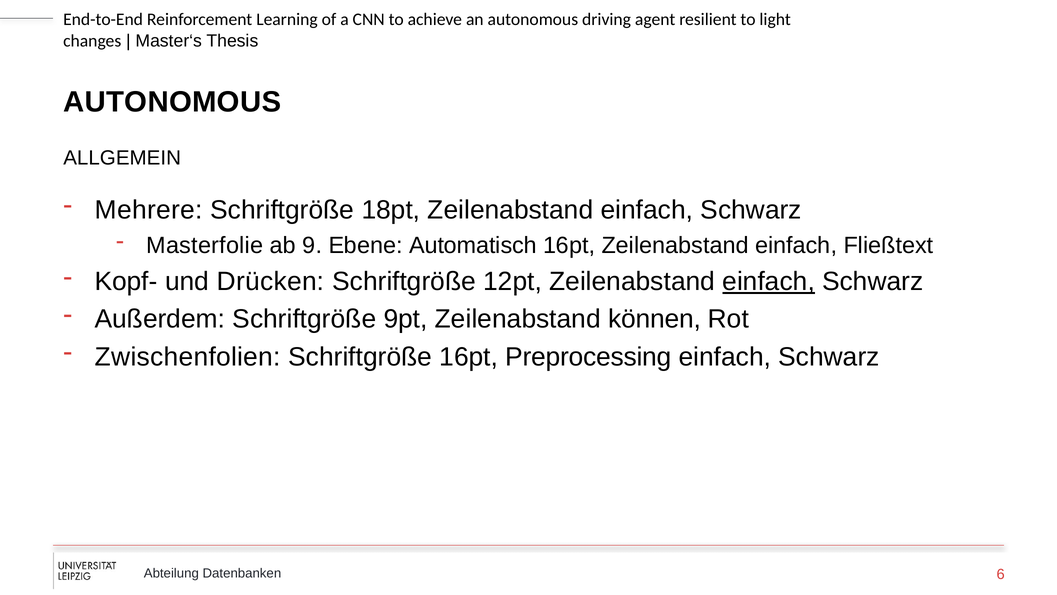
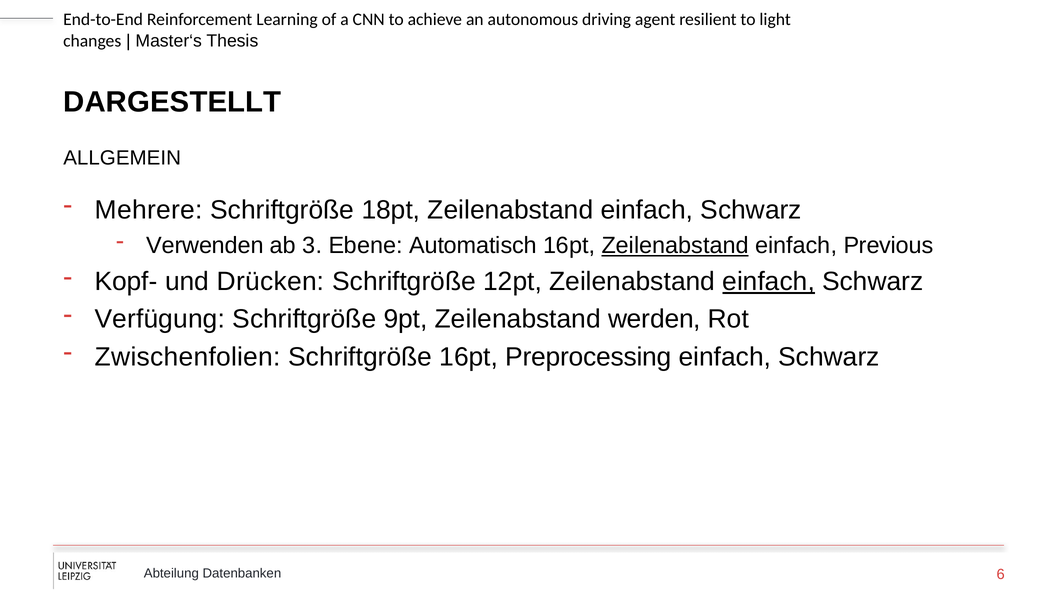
AUTONOMOUS: AUTONOMOUS -> DARGESTELLT (172, 102)
Masterfolie: Masterfolie -> Verwenden (205, 245)
9: 9 -> 3 (312, 245)
Zeilenabstand underline: none -> present (675, 245)
Fließtext: Fließtext -> Previous (888, 245)
Außerdem: Außerdem -> Verfügung (160, 319)
können: können -> werden (654, 319)
